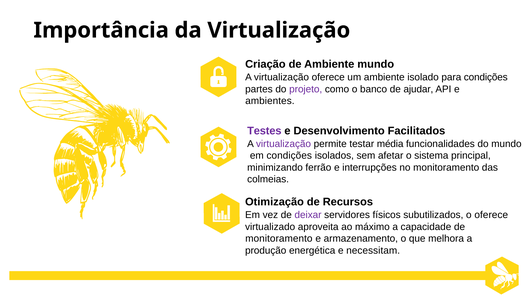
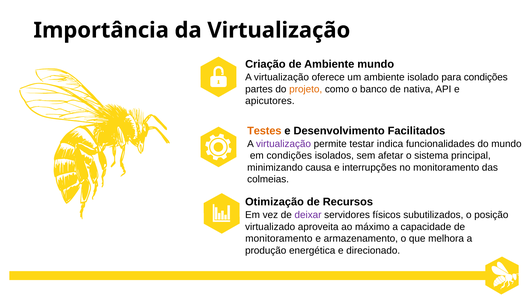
projeto colour: purple -> orange (306, 89)
ajudar: ajudar -> nativa (418, 89)
ambientes: ambientes -> apicutores (270, 101)
Testes colour: purple -> orange (264, 131)
média: média -> indica (390, 144)
ferrão: ferrão -> causa (318, 167)
o oferece: oferece -> posição (491, 215)
necessitam: necessitam -> direcionado (373, 250)
